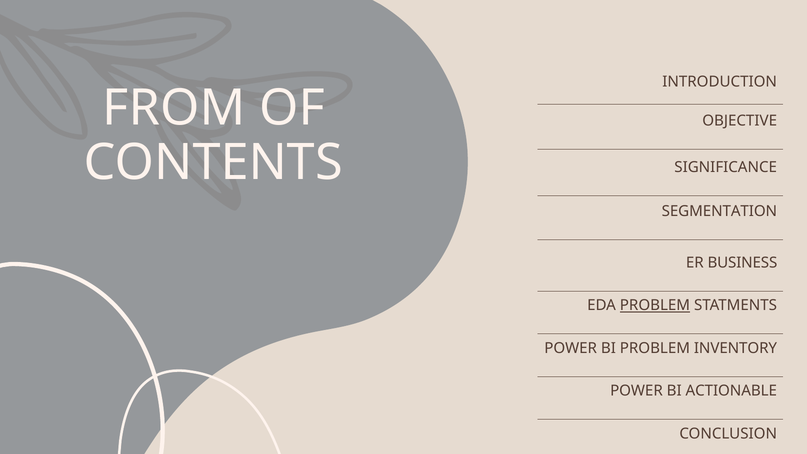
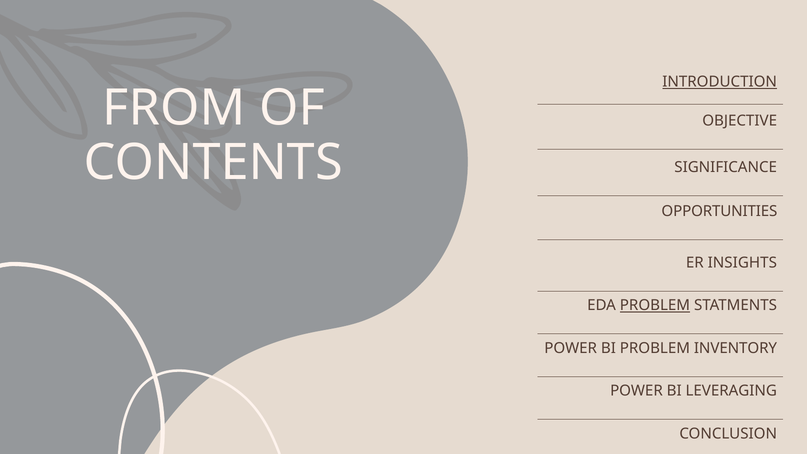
INTRODUCTION underline: none -> present (720, 82)
SEGMENTATION: SEGMENTATION -> OPPORTUNITIES (719, 211)
BUSINESS: BUSINESS -> INSIGHTS (742, 263)
ACTIONABLE: ACTIONABLE -> LEVERAGING (731, 391)
